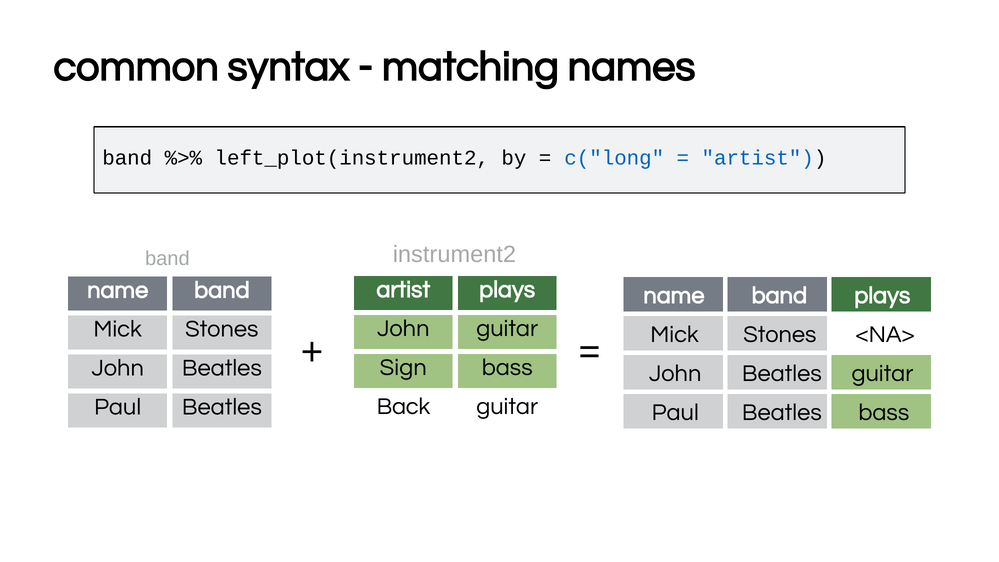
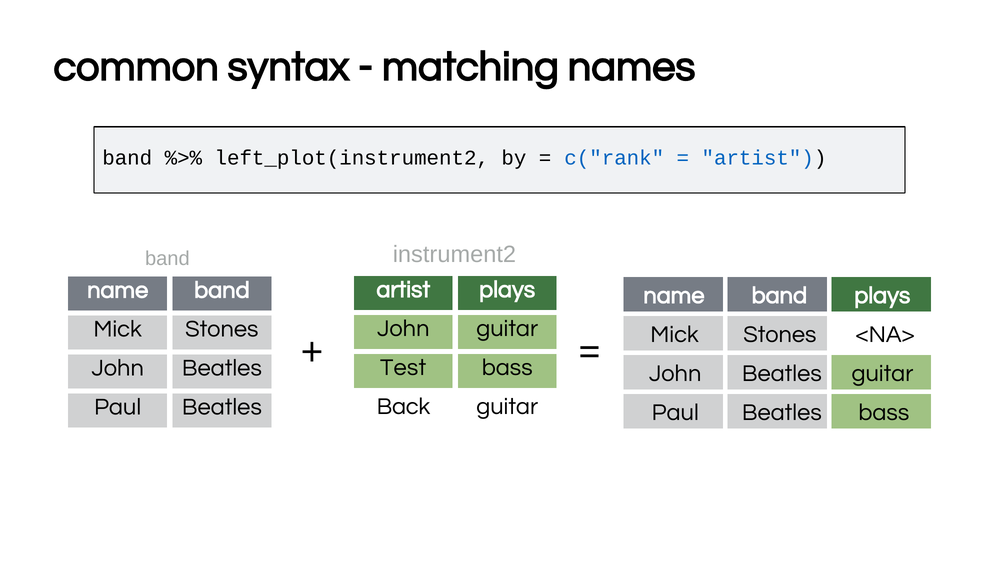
c("long: c("long -> c("rank (614, 158)
Sign: Sign -> Test (403, 367)
